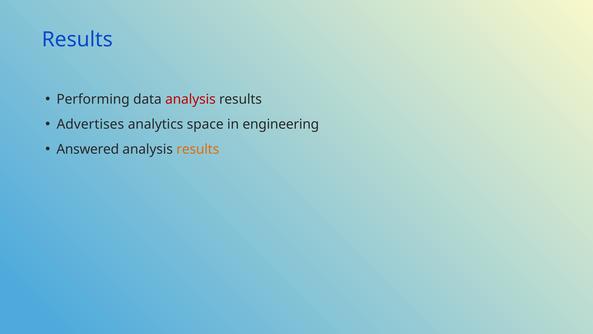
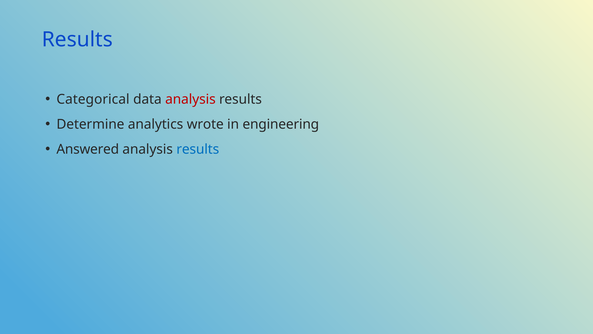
Performing: Performing -> Categorical (93, 99)
Advertises: Advertises -> Determine (90, 124)
space: space -> wrote (205, 124)
results colour: orange -> blue (198, 149)
